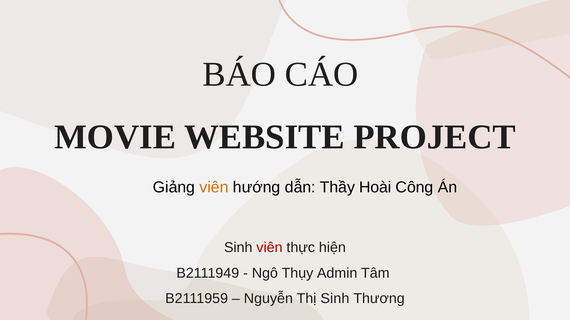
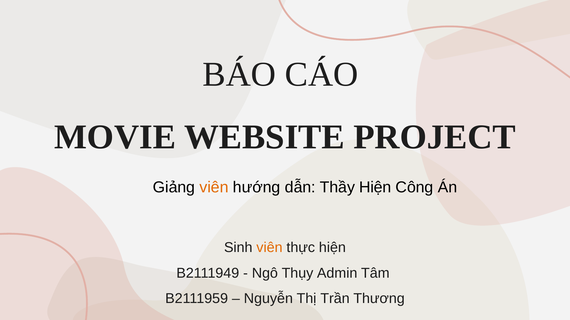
Thầy Hoài: Hoài -> Hiện (375, 188)
viên colour: red -> orange (269, 248)
Thị Sinh: Sinh -> Trần (335, 299)
